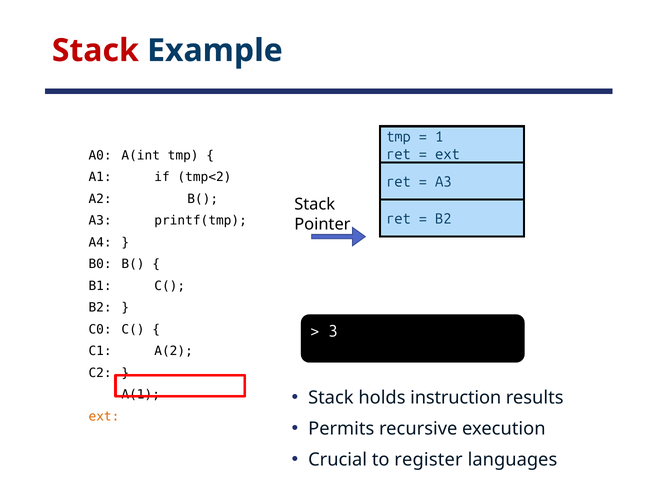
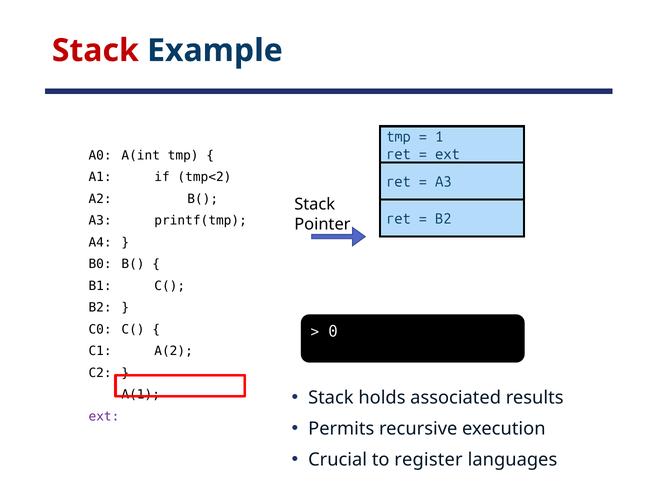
3: 3 -> 0 (333, 332)
instruction: instruction -> associated (456, 398)
ext colour: orange -> purple (104, 417)
